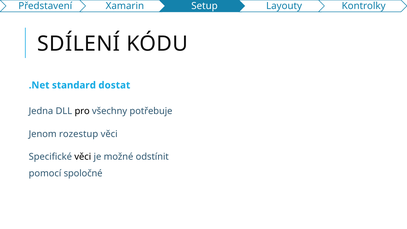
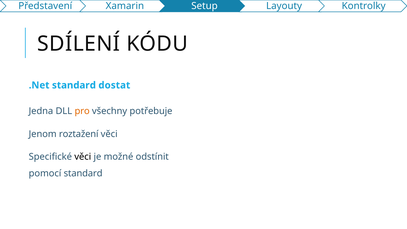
pro colour: black -> orange (82, 111)
rozestup: rozestup -> roztažení (79, 134)
pomocí spoločné: spoločné -> standard (83, 173)
